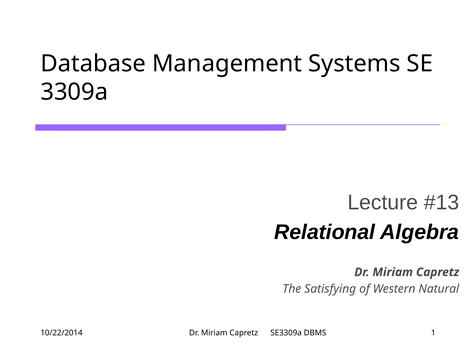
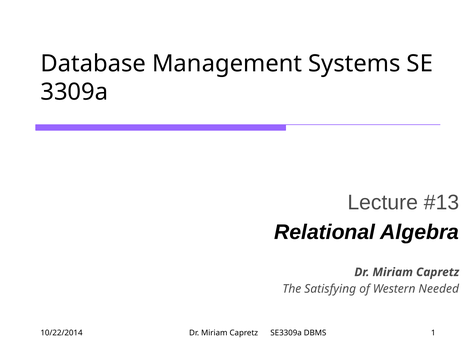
Natural: Natural -> Needed (439, 289)
